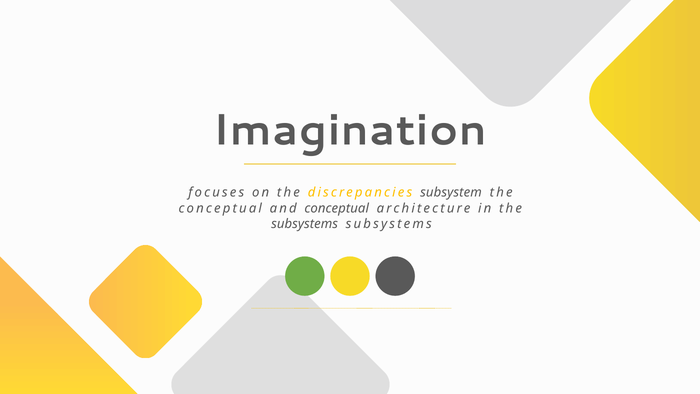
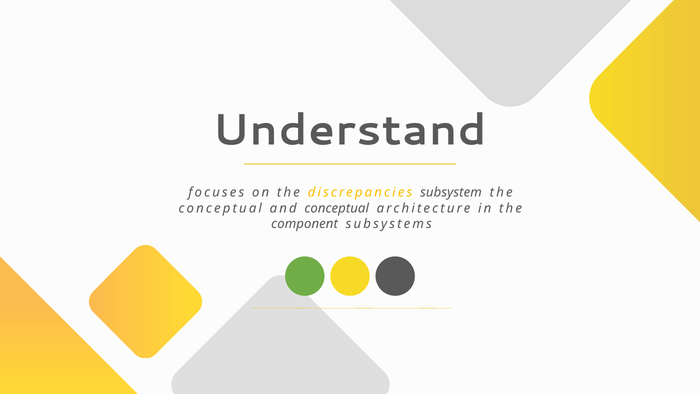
Imagination: Imagination -> Understand (350, 130)
subsystems: subsystems -> component (305, 224)
